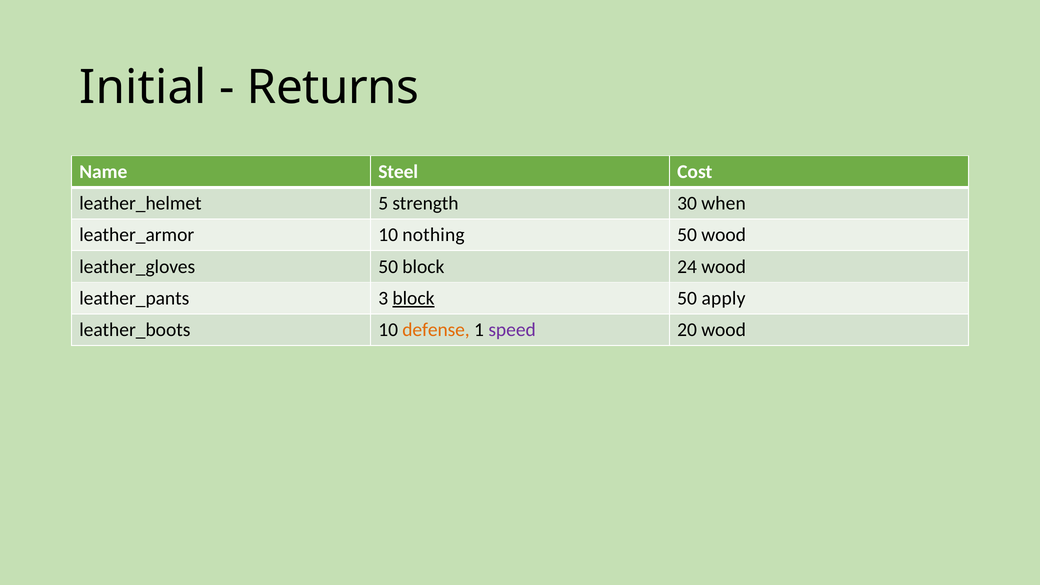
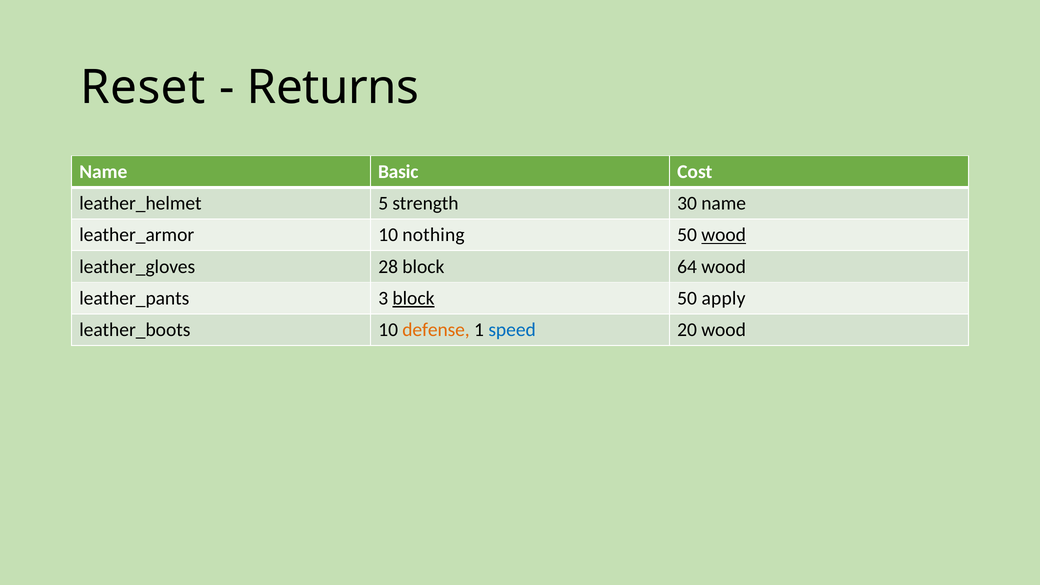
Initial: Initial -> Reset (143, 87)
Steel: Steel -> Basic (398, 172)
30 when: when -> name (724, 203)
wood underline: none -> present (724, 235)
50: 50 -> 28 (388, 267)
24: 24 -> 64 (687, 267)
speed colour: purple -> blue (512, 330)
